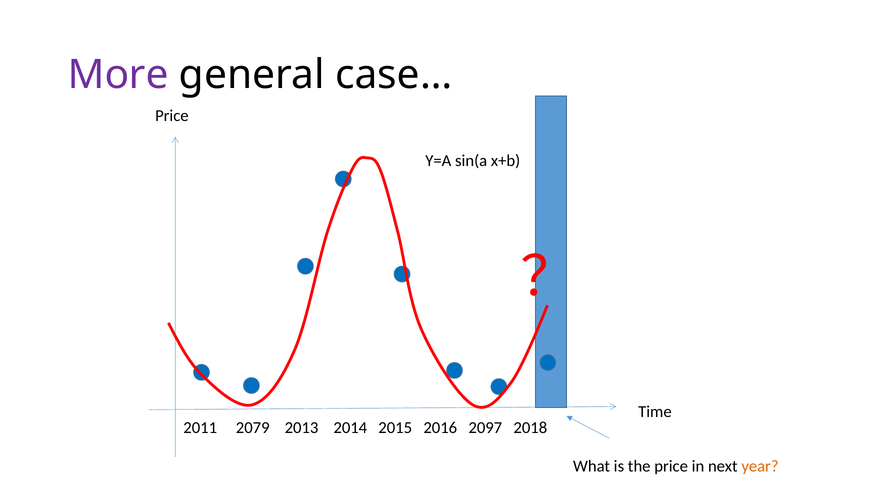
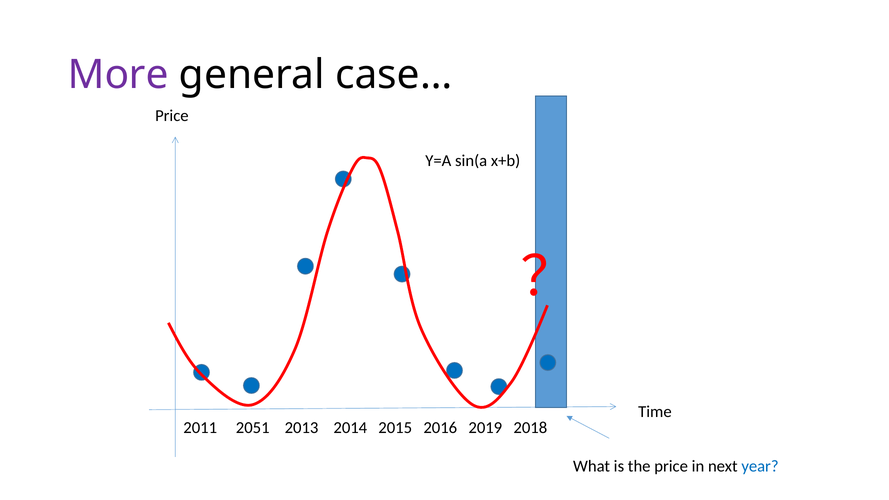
2079: 2079 -> 2051 (253, 428)
2097: 2097 -> 2019 (485, 428)
year colour: orange -> blue (760, 466)
